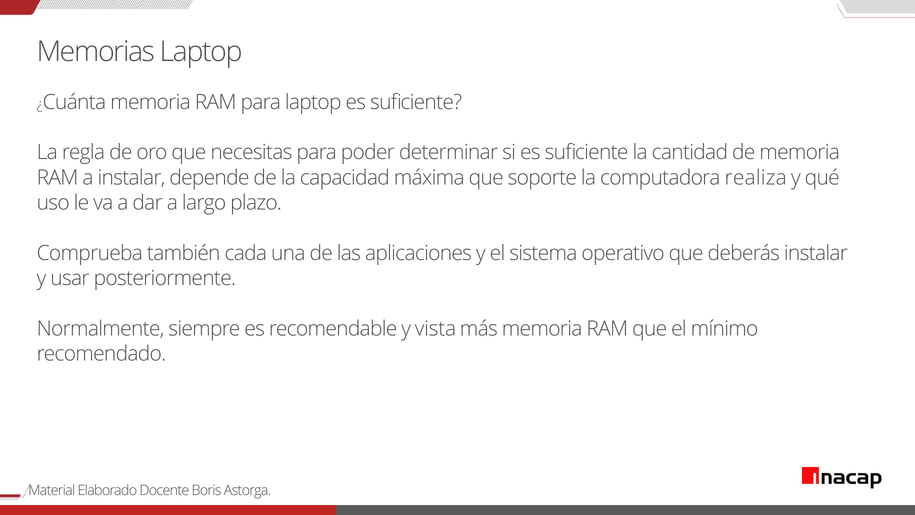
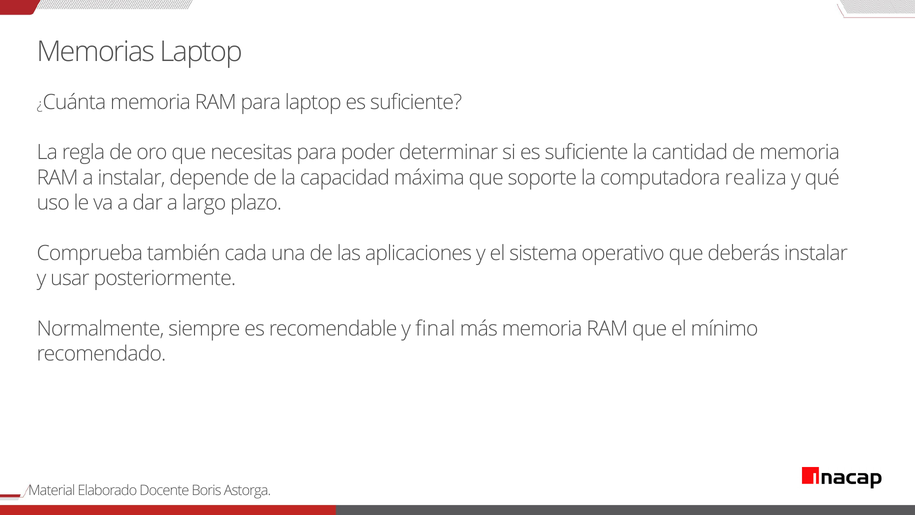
vista: vista -> final (435, 328)
